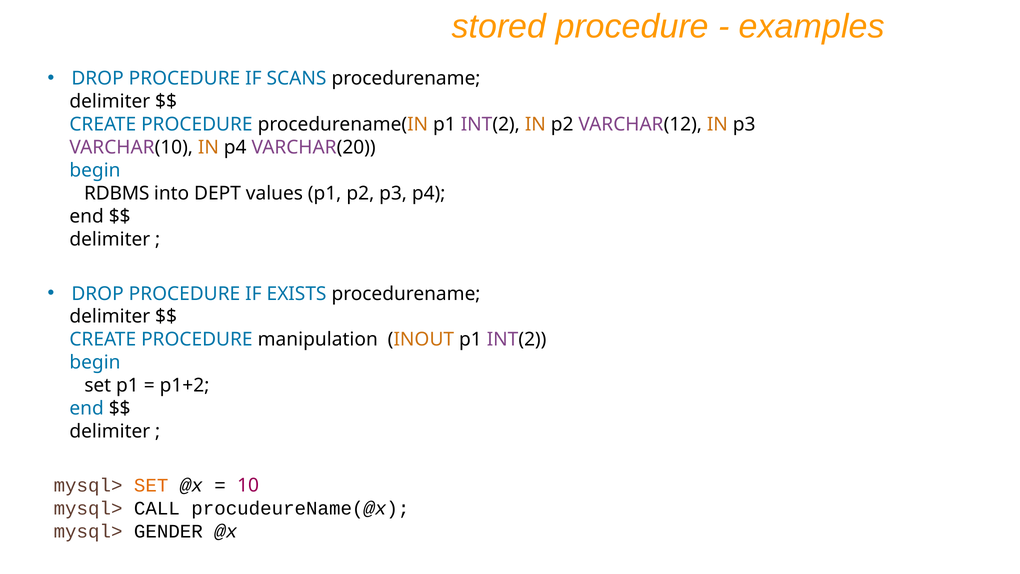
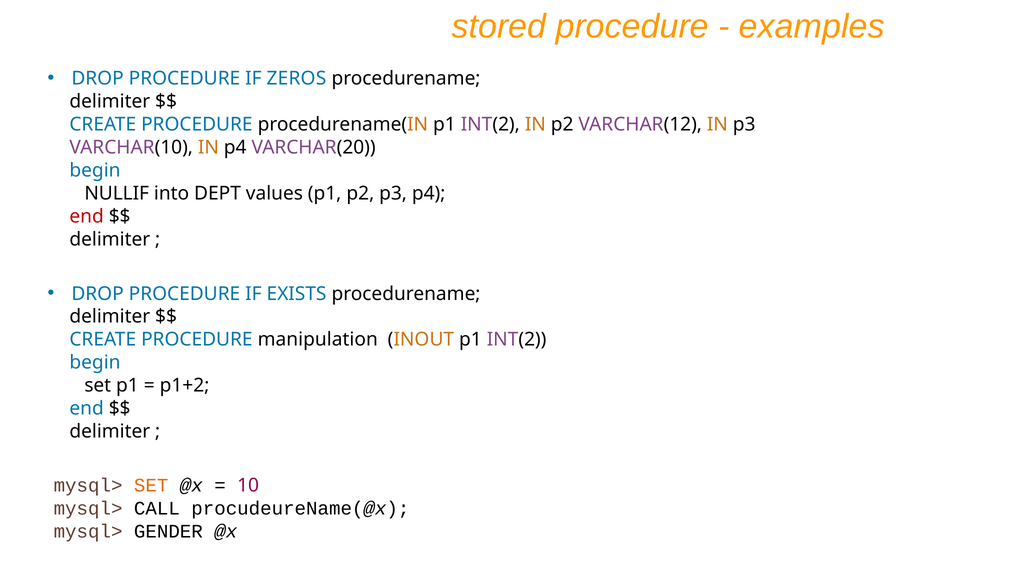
SCANS: SCANS -> ZEROS (296, 78)
RDBMS: RDBMS -> NULLIF (117, 193)
end colour: black -> red (87, 216)
